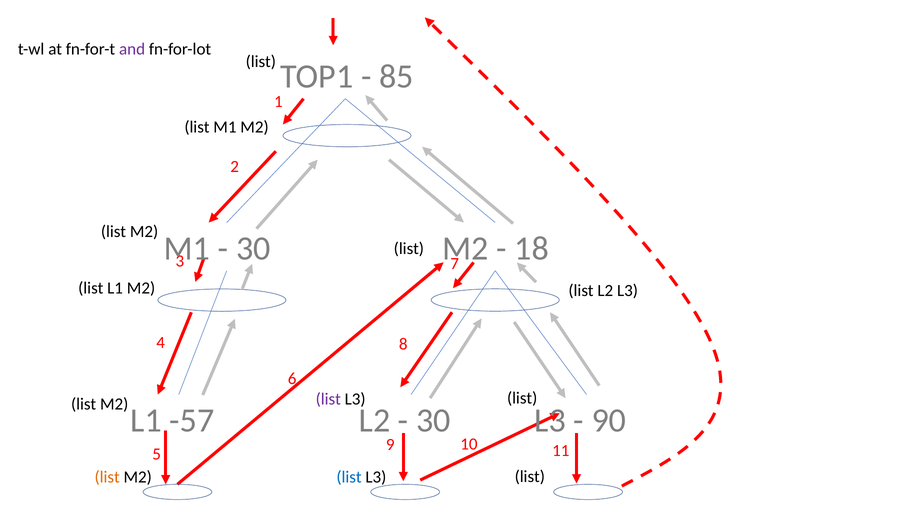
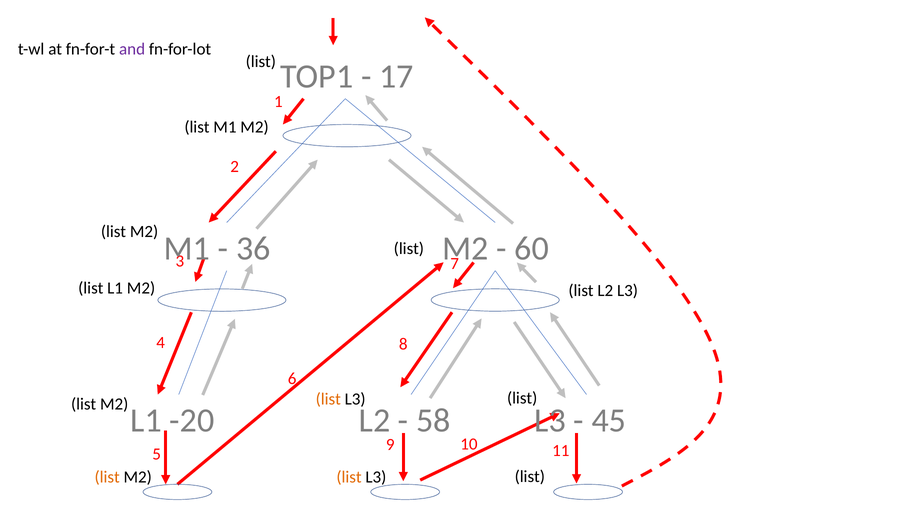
85: 85 -> 17 (396, 77)
30: 30 -> 36 (253, 249)
18: 18 -> 60 (532, 249)
list colour: purple -> orange (328, 399)
-57: -57 -> -20 (192, 421)
30: 30 -> 58 (433, 421)
90: 90 -> 45 (609, 421)
list colour: blue -> orange (349, 477)
